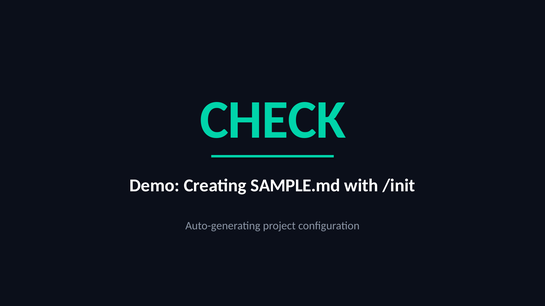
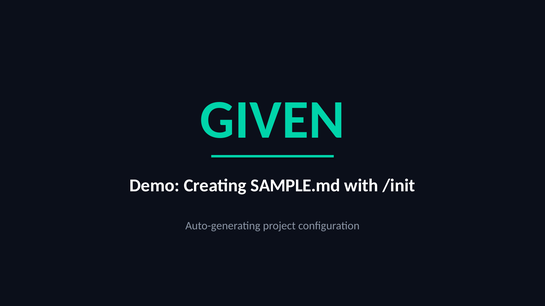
CHECK: CHECK -> GIVEN (272, 120)
